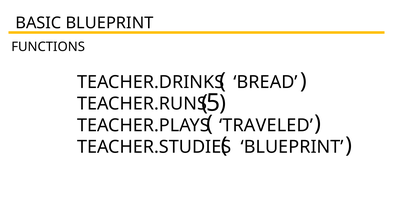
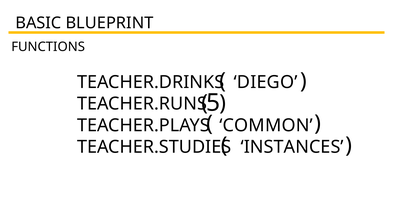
BREAD: BREAD -> DIEGO (266, 82)
TRAVELED: TRAVELED -> COMMON (266, 125)
BLUEPRINT: BLUEPRINT -> INSTANCES (292, 147)
